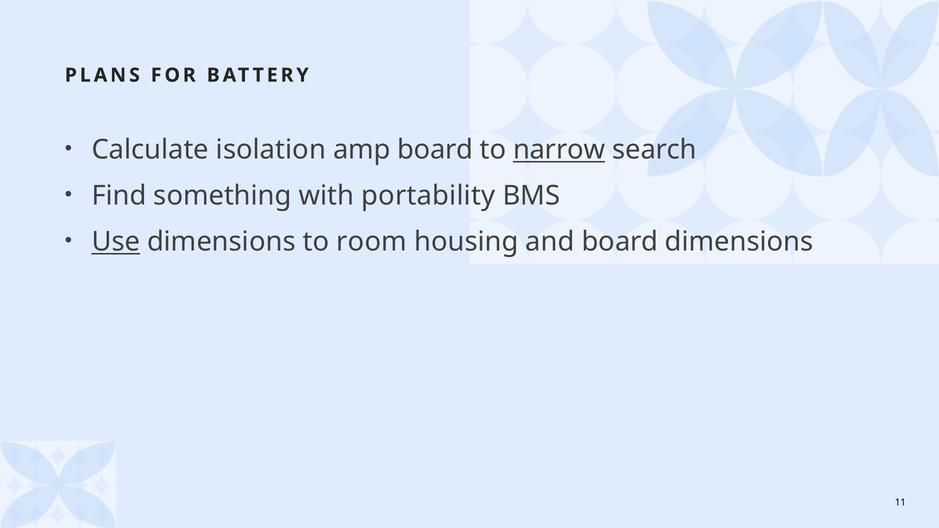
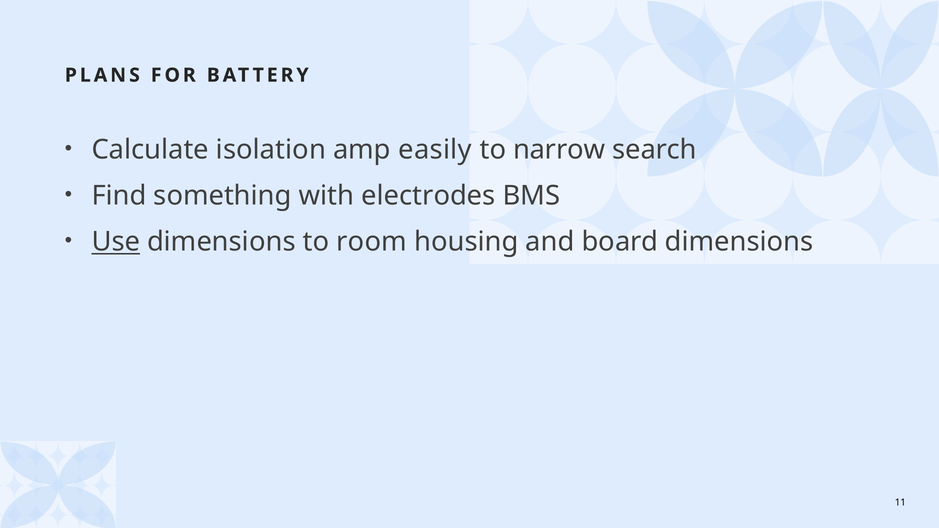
amp board: board -> easily (435, 150)
narrow underline: present -> none (559, 150)
portability: portability -> electrodes (428, 196)
